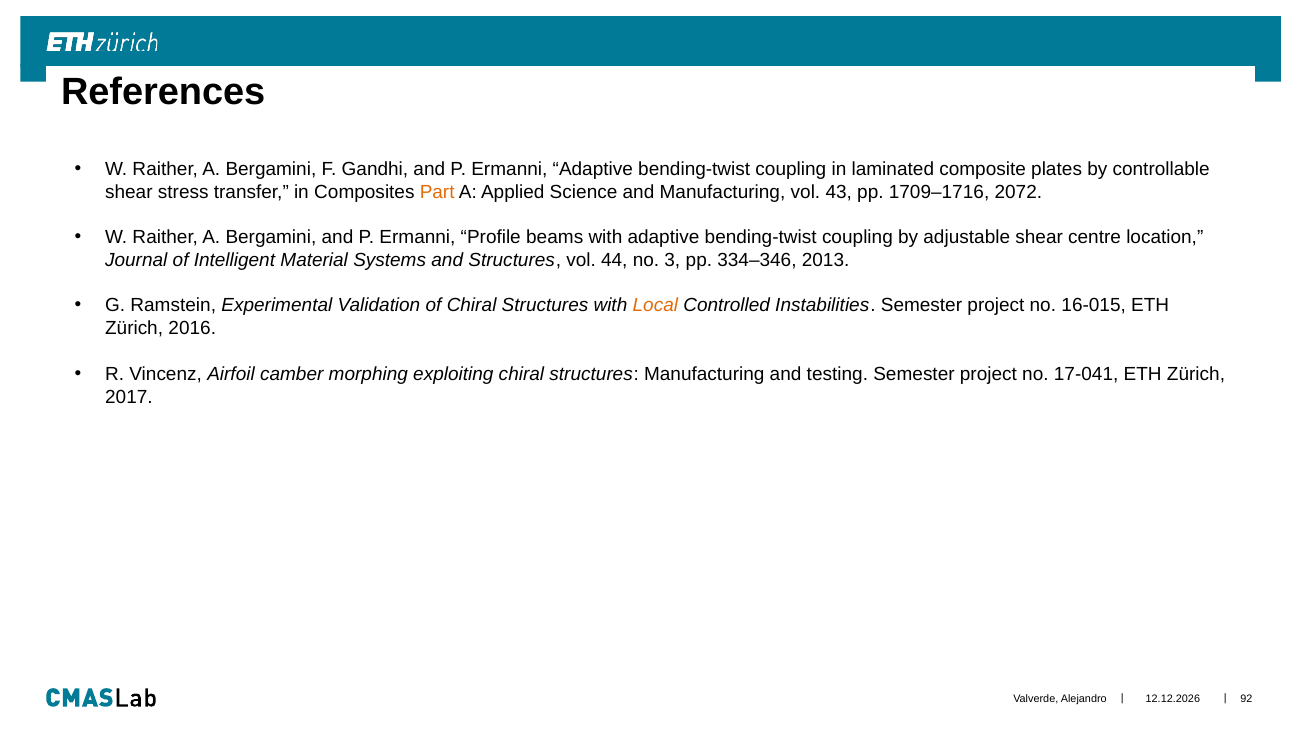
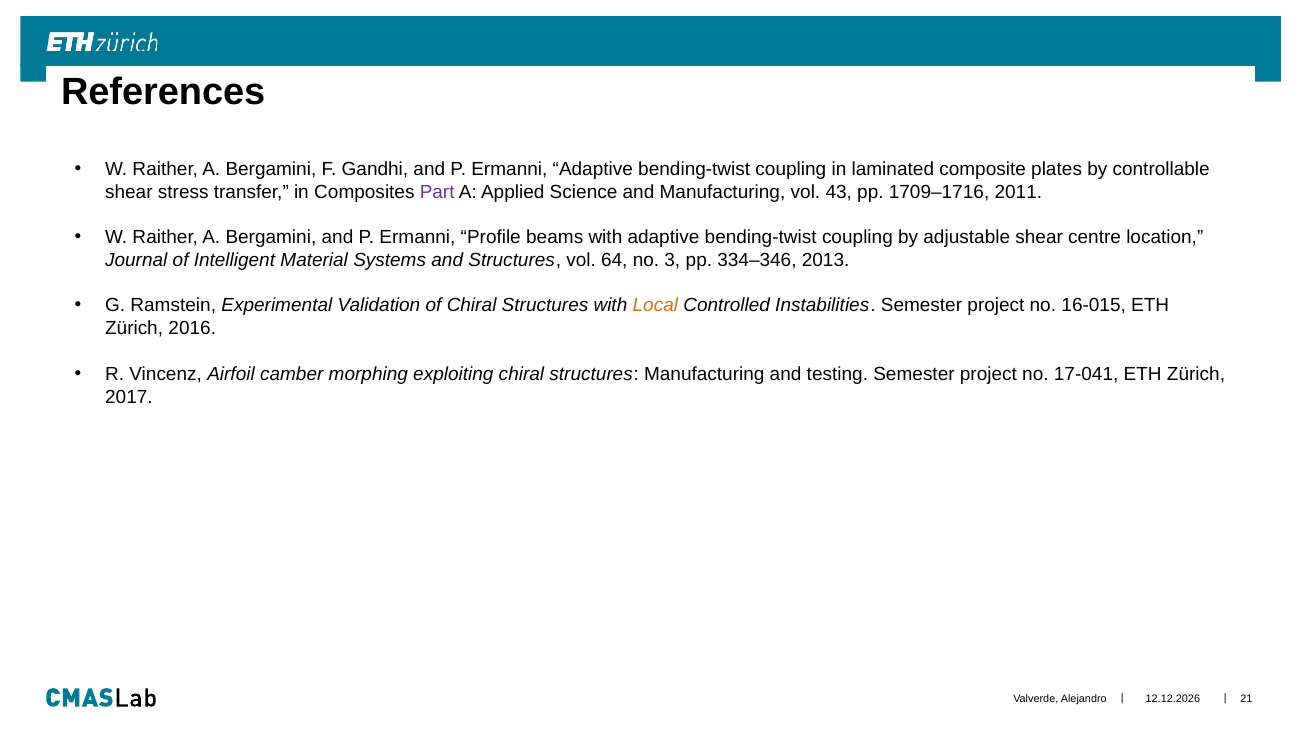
Part colour: orange -> purple (437, 192)
2072: 2072 -> 2011 (1018, 192)
44: 44 -> 64 (614, 260)
92: 92 -> 21 (1246, 699)
